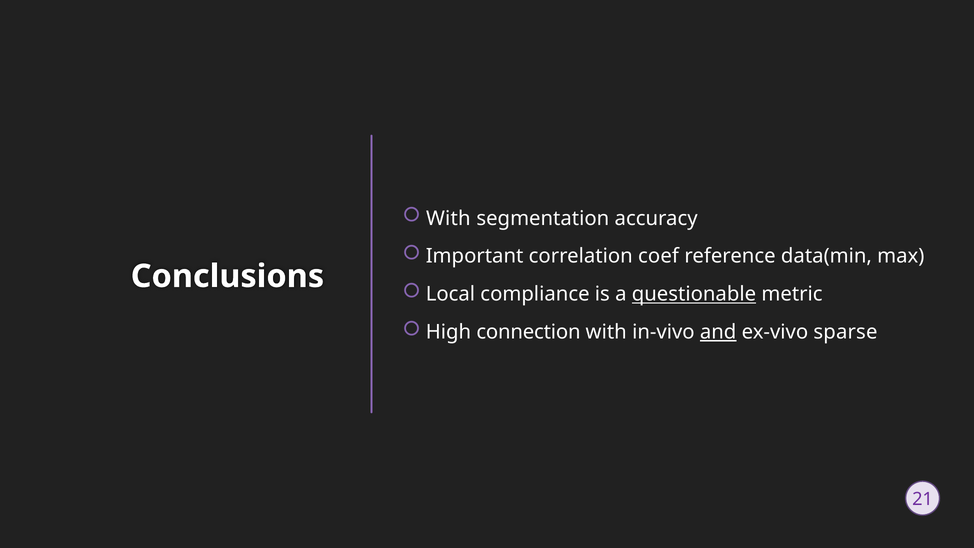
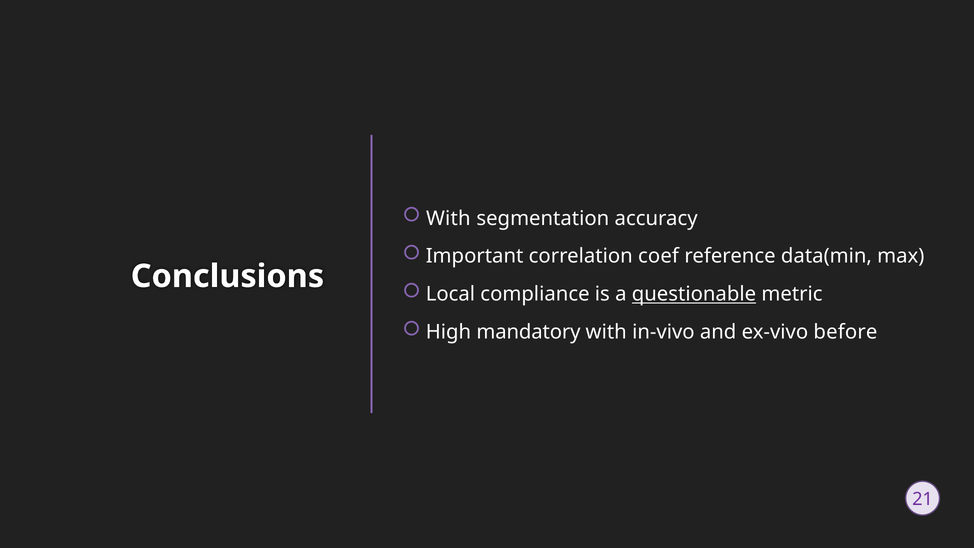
connection: connection -> mandatory (528, 332)
and underline: present -> none (718, 332)
sparse: sparse -> before (845, 332)
